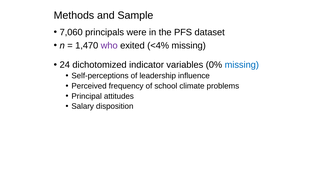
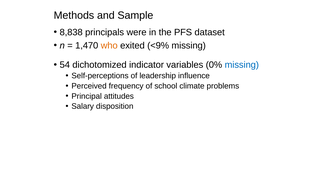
7,060: 7,060 -> 8,838 (71, 32)
who colour: purple -> orange (109, 45)
<4%: <4% -> <9% (158, 45)
24: 24 -> 54 (65, 65)
